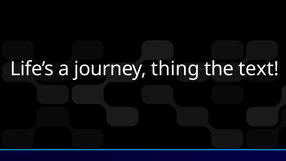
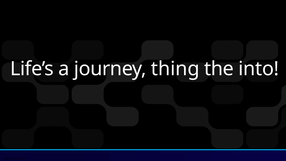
text: text -> into (259, 69)
